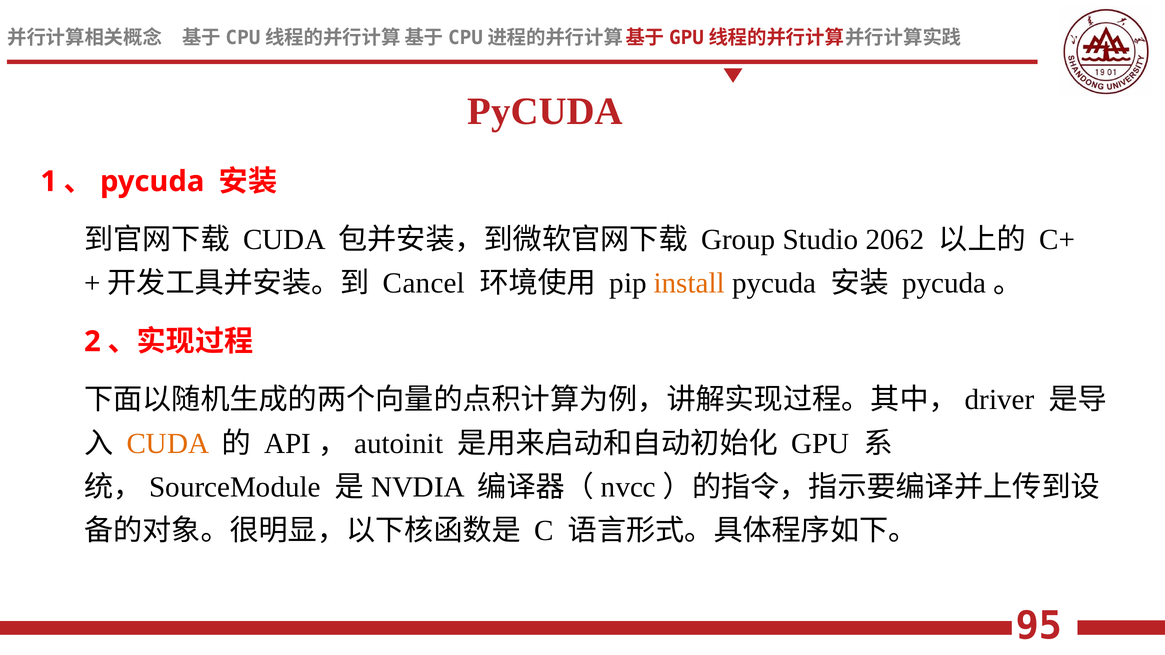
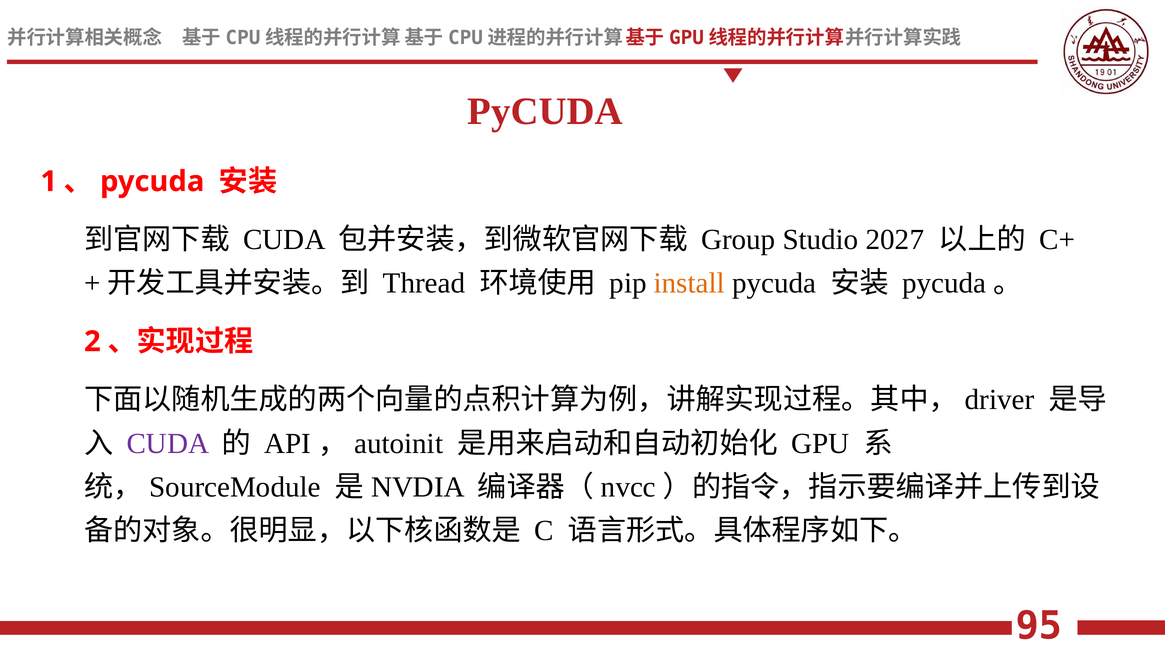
2062: 2062 -> 2027 (895, 240)
Cancel: Cancel -> Thread (424, 284)
CUDA colour: orange -> purple (168, 444)
